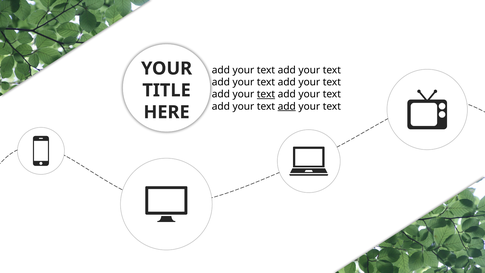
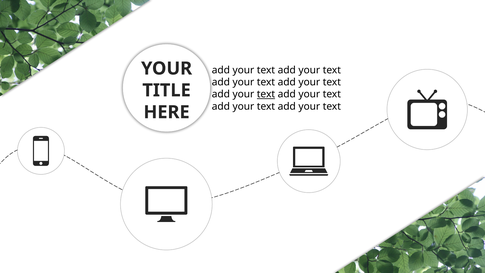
add underline: present -> none (287, 106)
